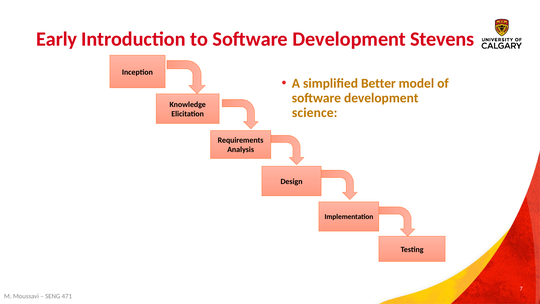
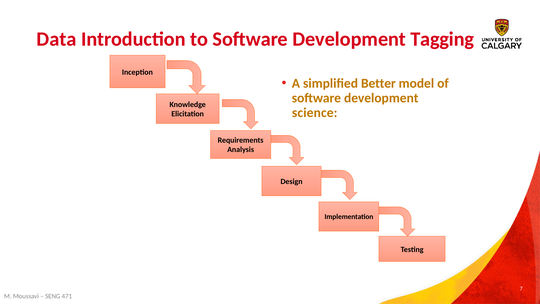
Early: Early -> Data (57, 39)
Stevens: Stevens -> Tagging (442, 39)
